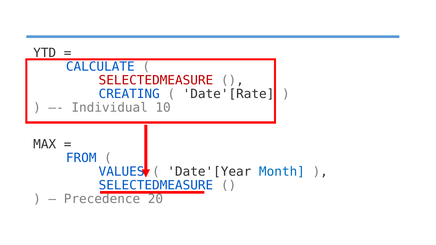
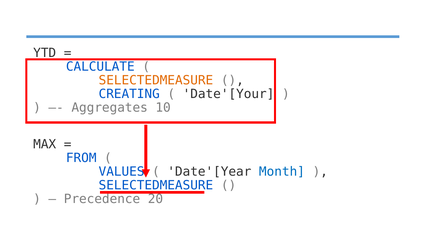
SELECTEDMEASURE colour: red -> orange (156, 80)
Date'[Rate: Date'[Rate -> Date'[Your (229, 94)
Individual: Individual -> Aggregates (110, 108)
